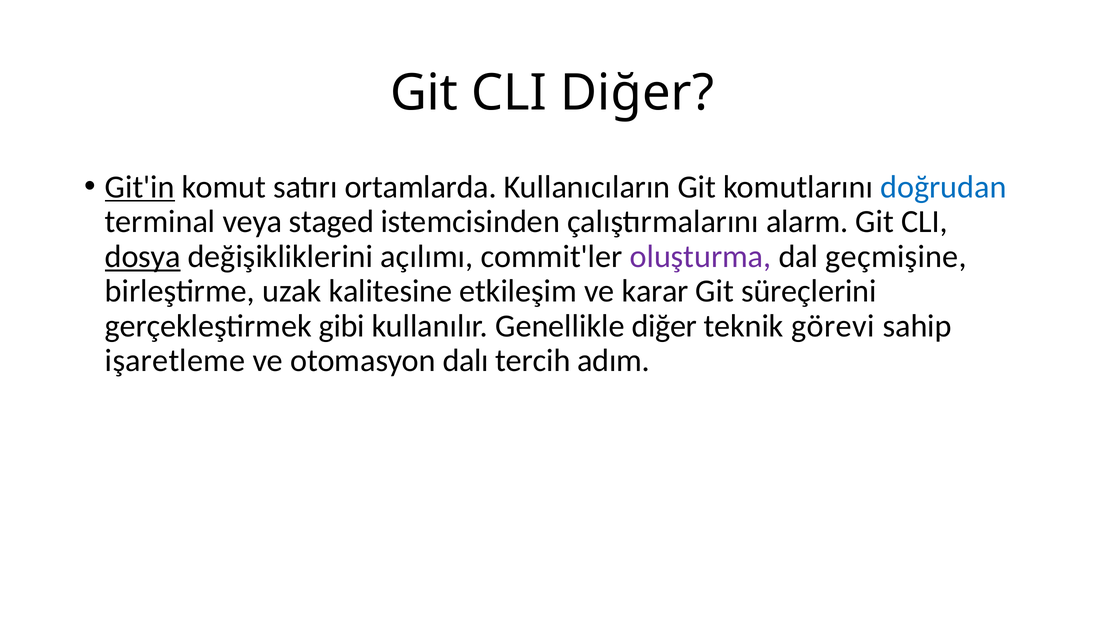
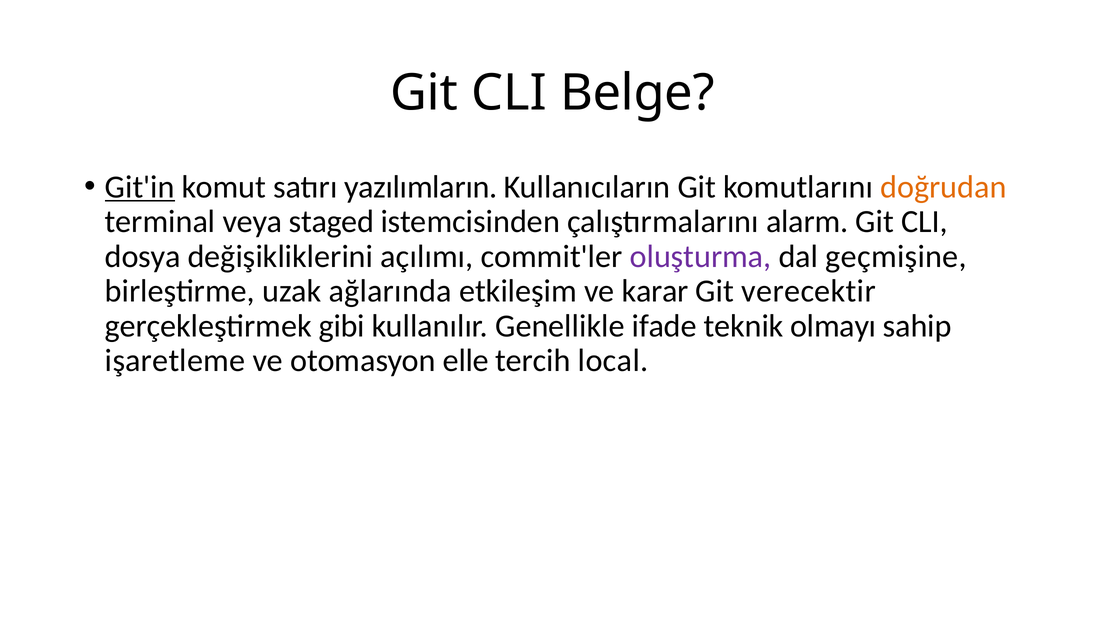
CLI Diğer: Diğer -> Belge (637, 93)
ortamlarda: ortamlarda -> yazılımların (421, 187)
doğrudan colour: blue -> orange (943, 187)
dosya underline: present -> none (143, 256)
kalitesine: kalitesine -> ağlarında (390, 291)
süreçlerini: süreçlerini -> verecektir (809, 291)
Genellikle diğer: diğer -> ifade (664, 326)
görevi: görevi -> olmayı (833, 326)
dalı: dalı -> elle (466, 361)
adım: adım -> local (613, 361)
